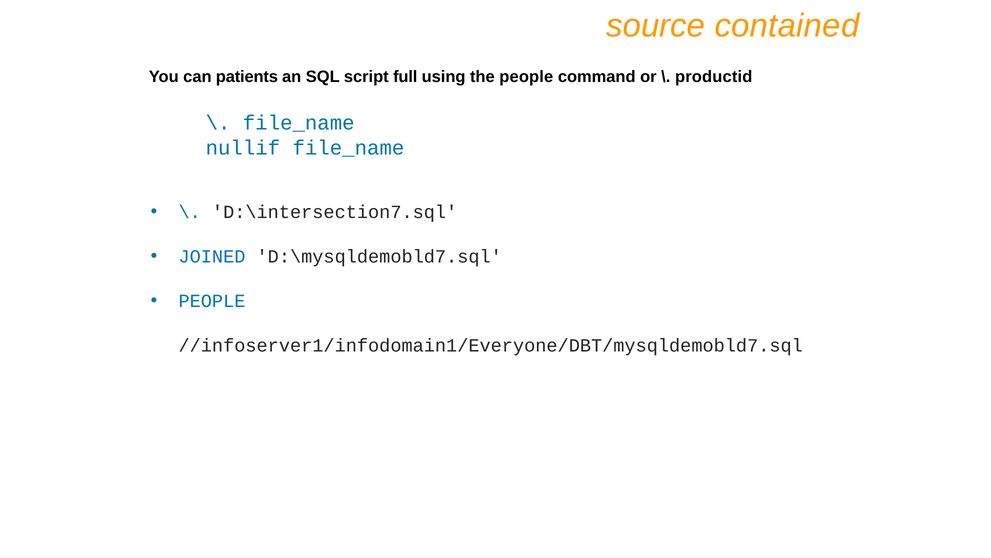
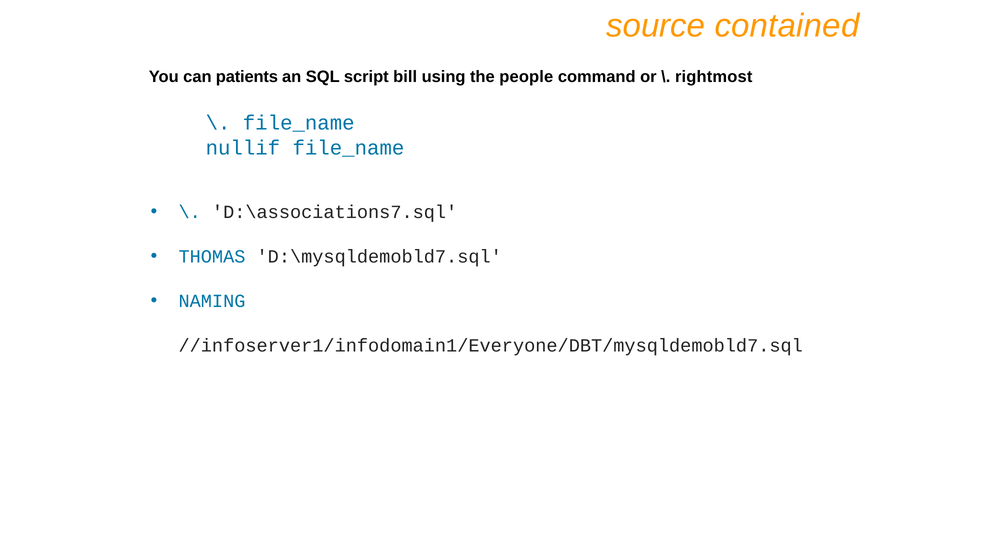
full: full -> bill (405, 77)
productid: productid -> rightmost (714, 77)
D:\intersection7.sql: D:\intersection7.sql -> D:\associations7.sql (335, 212)
JOINED: JOINED -> THOMAS (212, 256)
PEOPLE: PEOPLE -> NAMING (212, 301)
